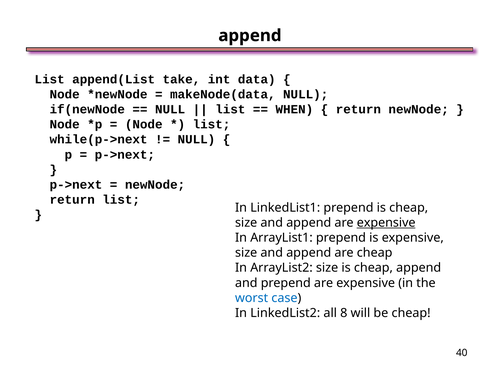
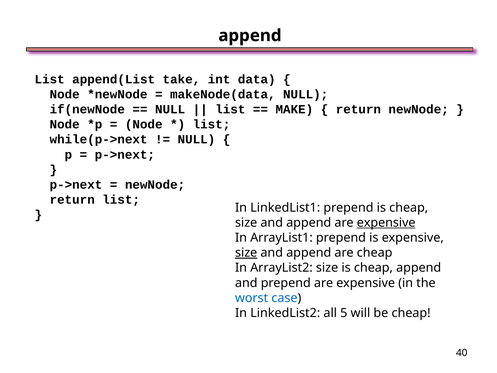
WHEN: WHEN -> MAKE (294, 109)
size underline: none -> present (246, 253)
8: 8 -> 5 (344, 313)
